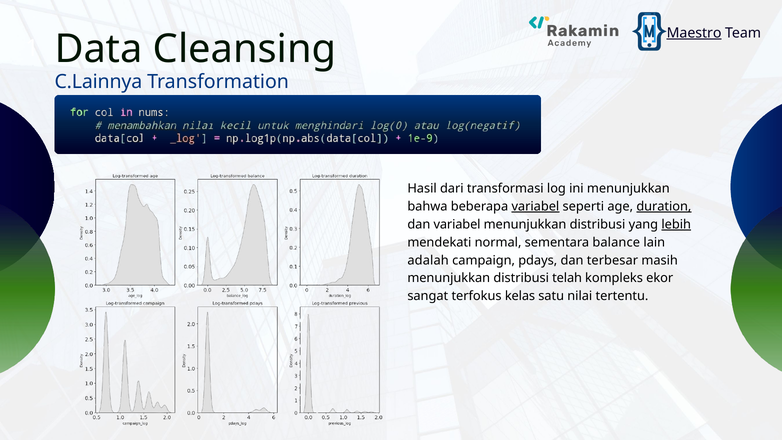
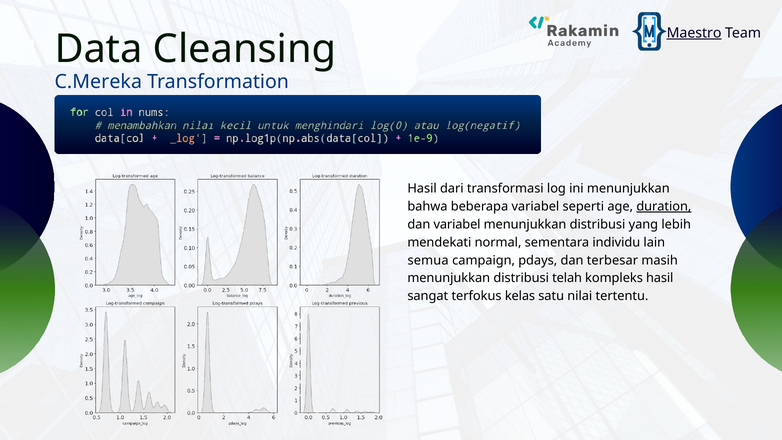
C.Lainnya: C.Lainnya -> C.Mereka (98, 82)
variabel underline: present -> none (535, 207)
lebih underline: present -> none (676, 224)
balance: balance -> individu (616, 242)
adalah: adalah -> semua (428, 260)
kompleks ekor: ekor -> hasil (660, 278)
